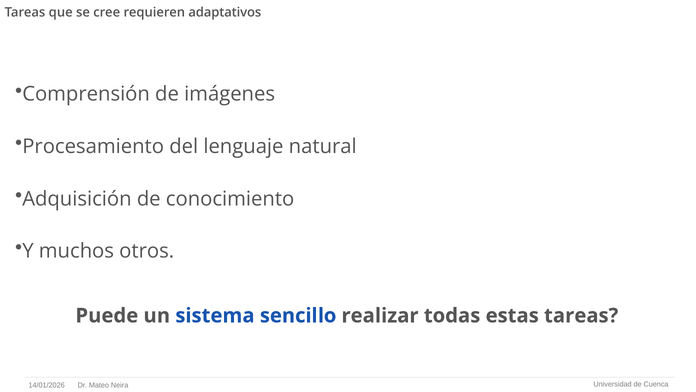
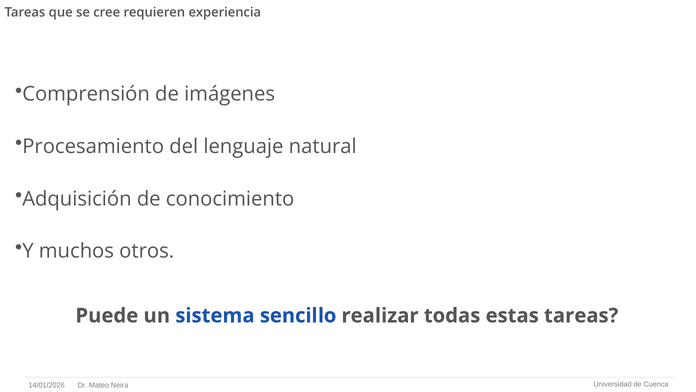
adaptativos: adaptativos -> experiencia (225, 12)
